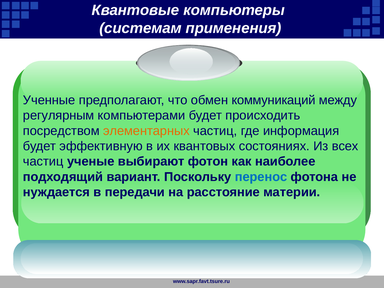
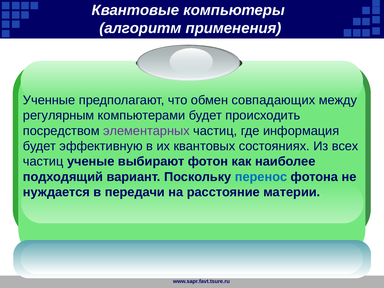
системам: системам -> алгоритм (140, 28)
коммуникаций: коммуникаций -> совпадающих (273, 100)
элементарных colour: orange -> purple (146, 131)
